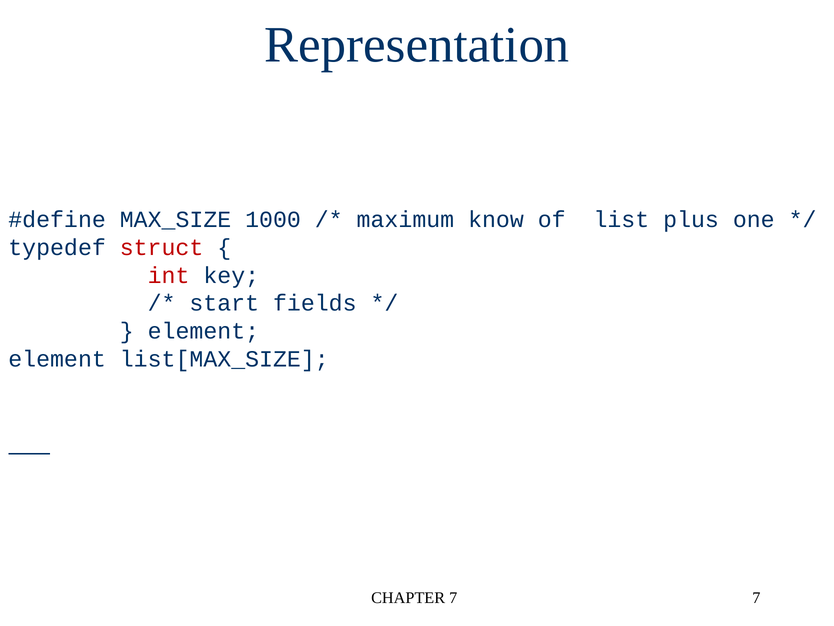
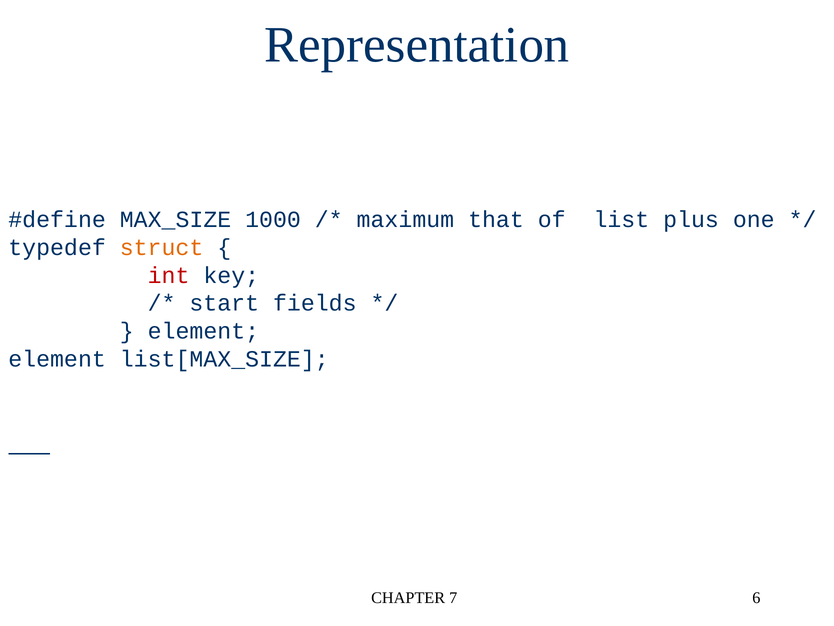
know: know -> that (496, 220)
struct colour: red -> orange (162, 247)
7 7: 7 -> 6 (756, 597)
